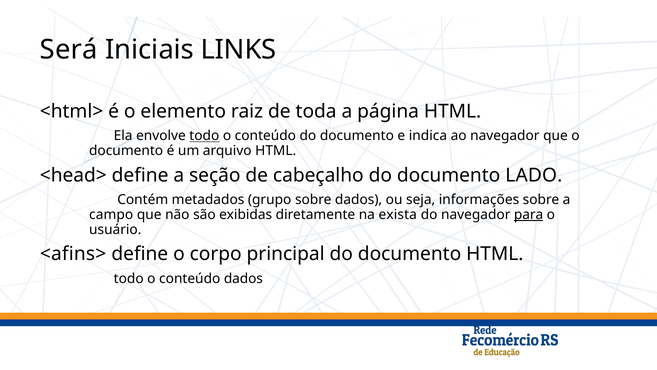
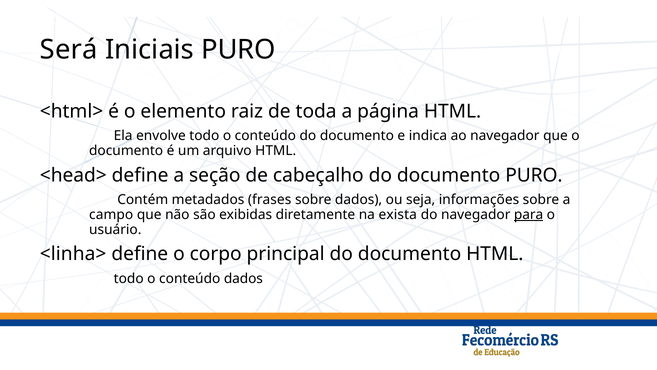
Iniciais LINKS: LINKS -> PURO (238, 49)
todo underline: present -> none (204, 136)
documento LADO: LADO -> PURO (534, 175)
grupo: grupo -> frases (270, 200)
<afins>: <afins> -> <linha> (73, 254)
